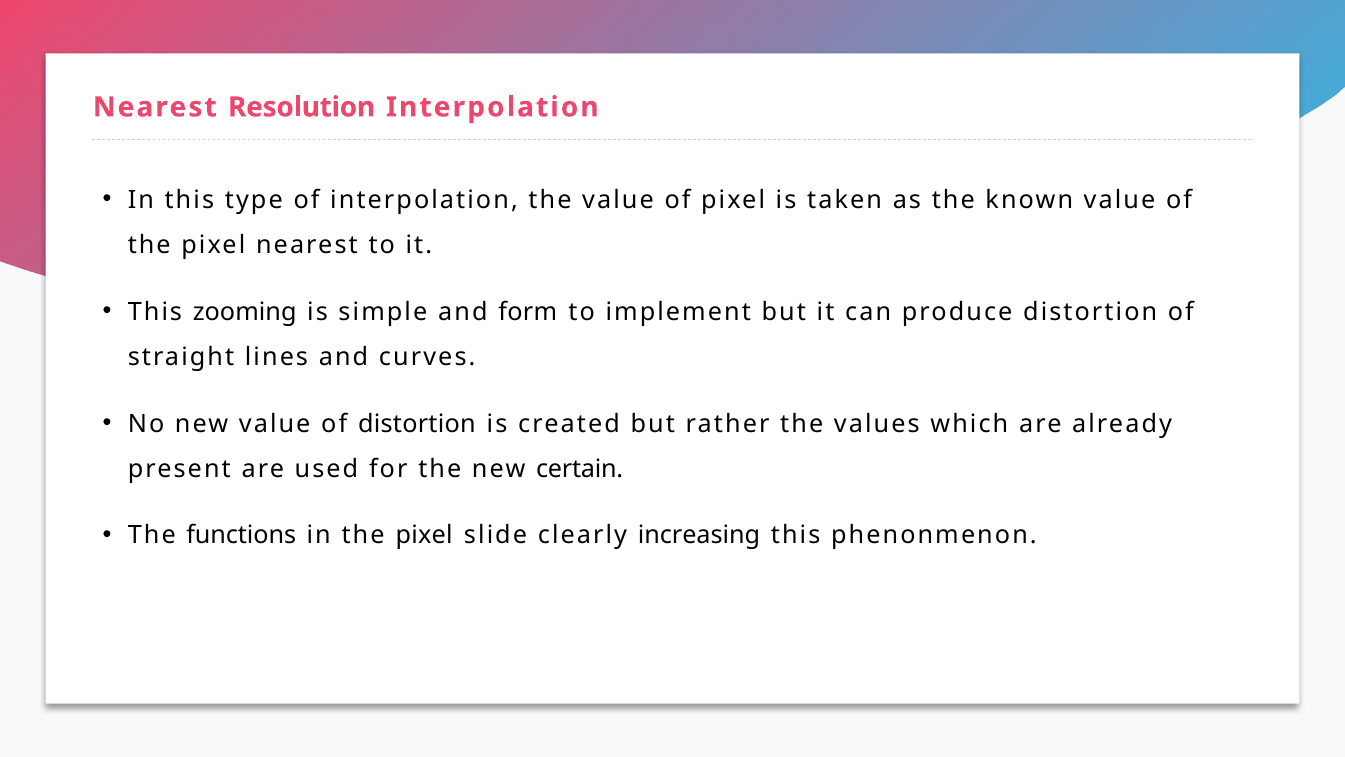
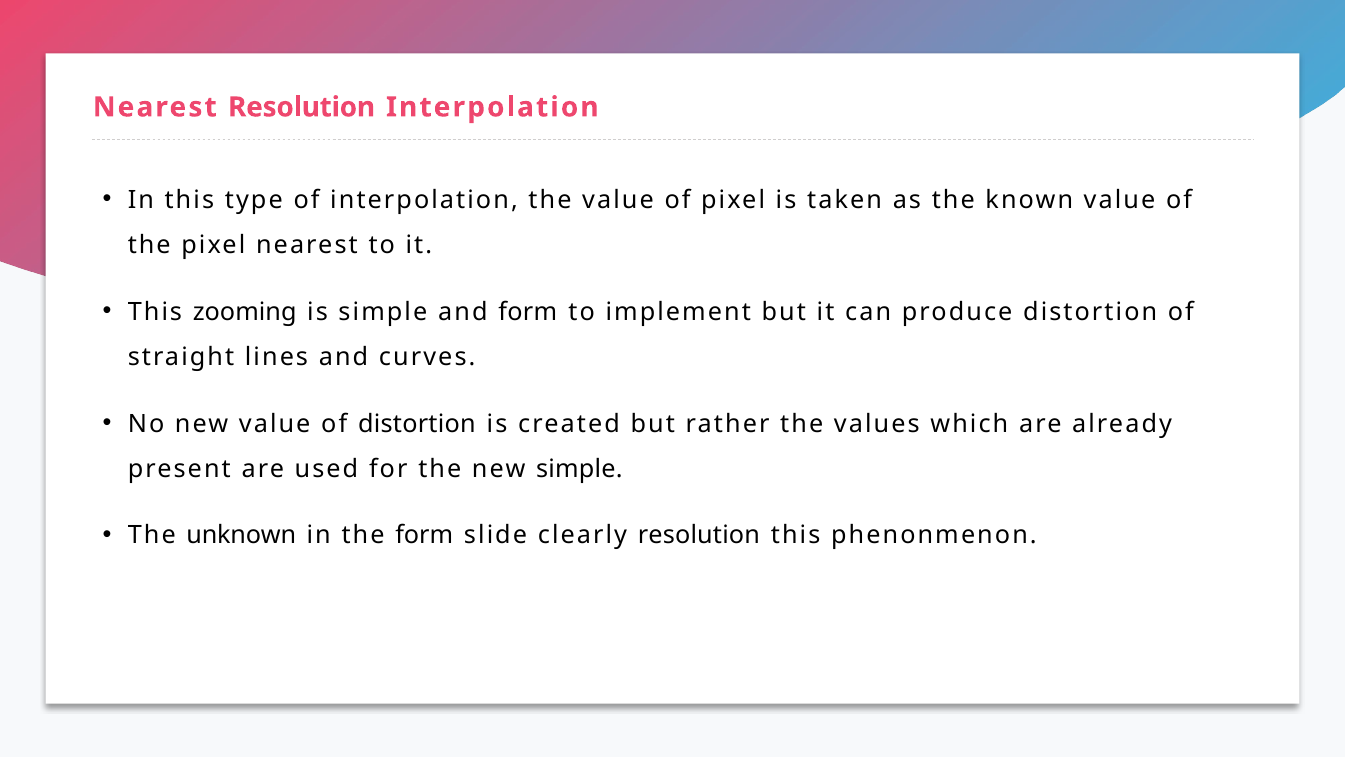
new certain: certain -> simple (579, 469)
functions: functions -> unknown (241, 535)
in the pixel: pixel -> form (424, 535)
clearly increasing: increasing -> resolution (699, 535)
